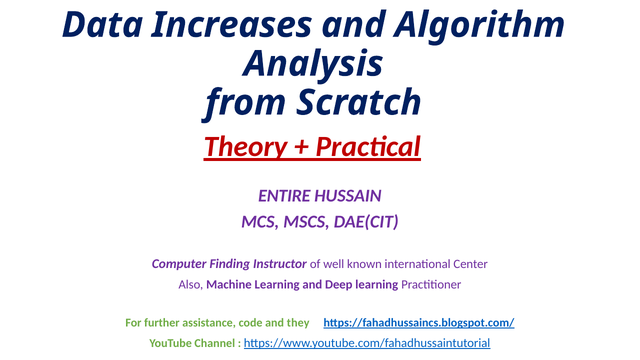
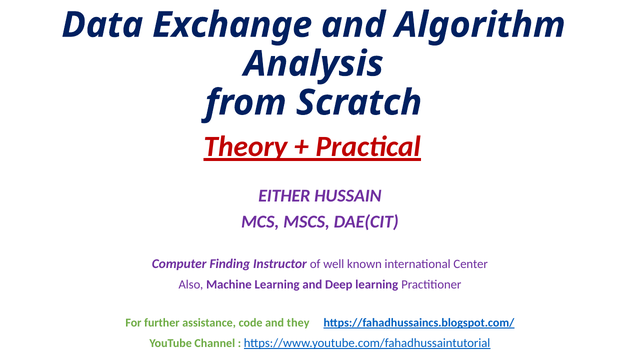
Increases: Increases -> Exchange (232, 25)
ENTIRE: ENTIRE -> EITHER (284, 196)
